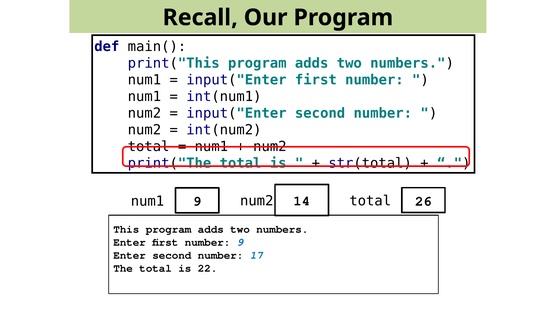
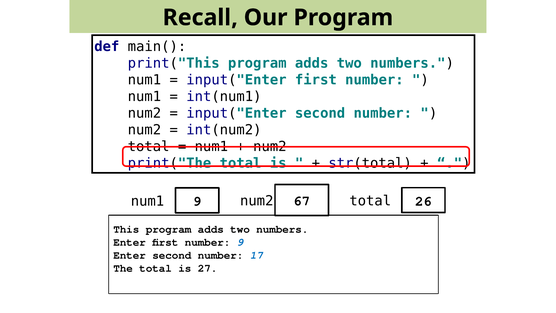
14: 14 -> 67 (302, 201)
22: 22 -> 27 (208, 268)
